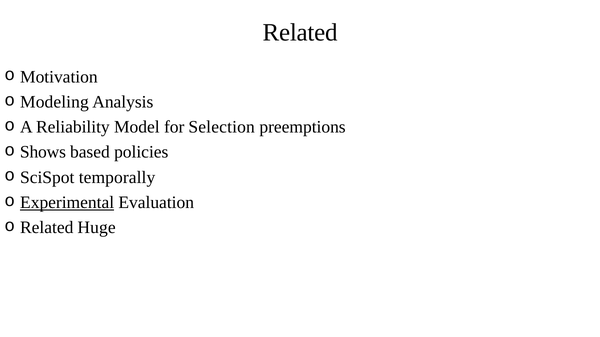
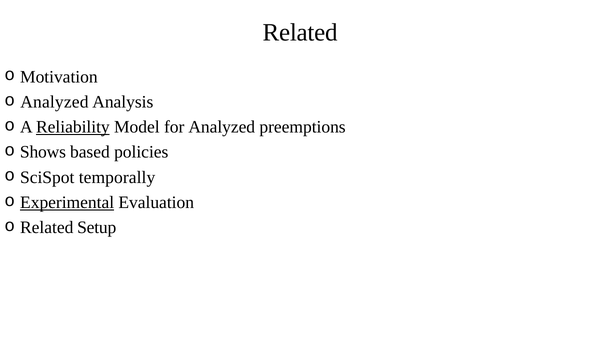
Modeling: Modeling -> Analyzed (54, 102)
Reliability underline: none -> present (73, 127)
for Selection: Selection -> Analyzed (222, 127)
Huge: Huge -> Setup (97, 228)
